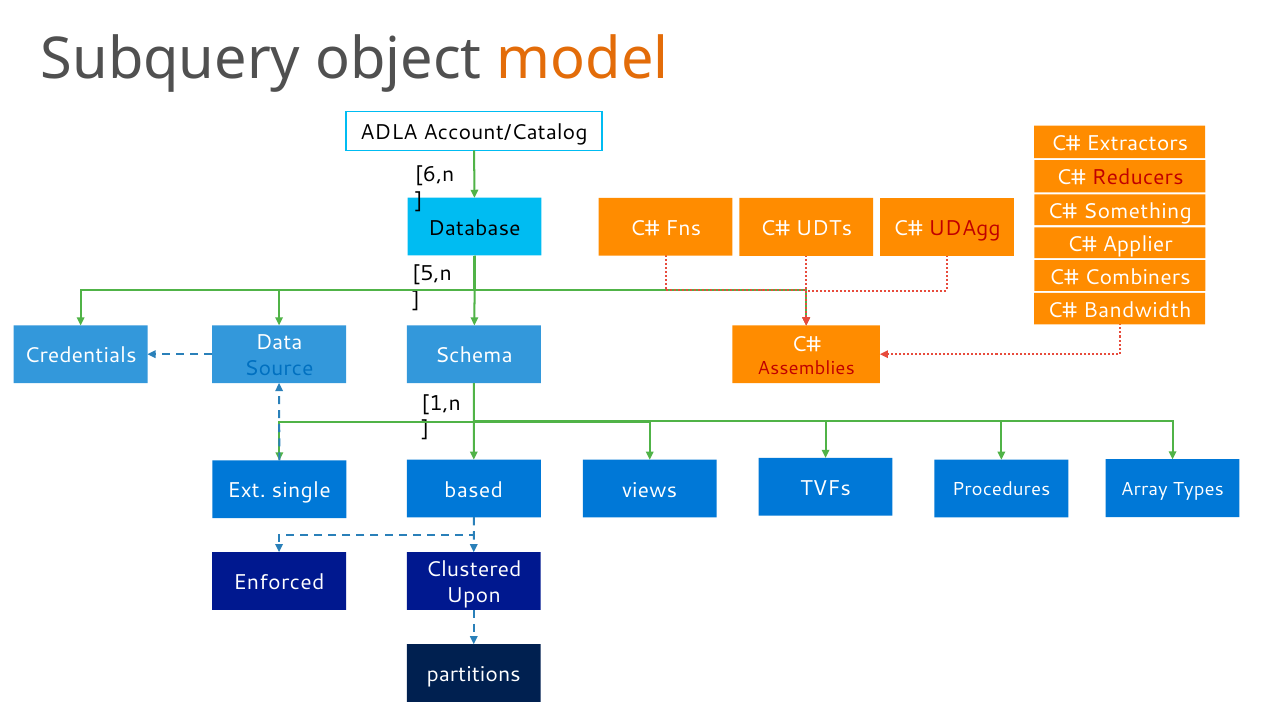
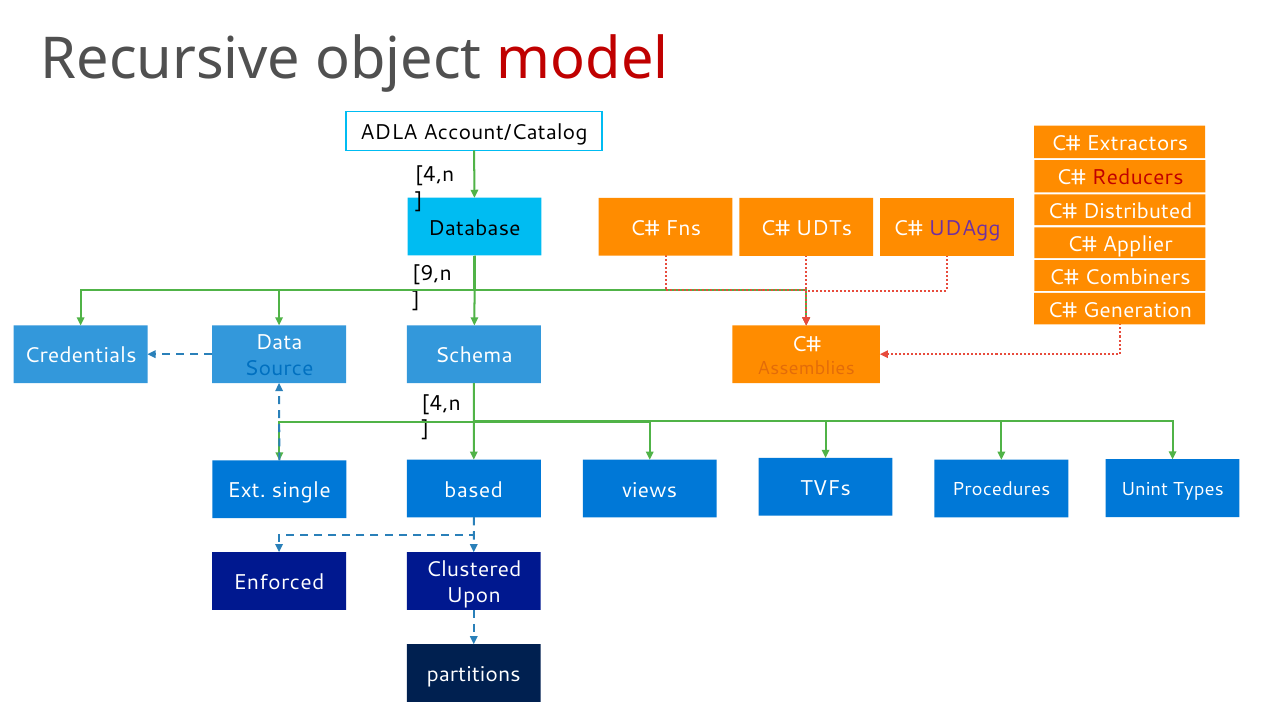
Subquery: Subquery -> Recursive (171, 59)
model colour: orange -> red (583, 59)
6,n: 6,n -> 4,n (435, 175)
Something: Something -> Distributed (1138, 211)
UDAgg colour: red -> purple (965, 229)
5,n: 5,n -> 9,n (432, 274)
Bandwidth: Bandwidth -> Generation (1137, 310)
Assemblies colour: red -> orange (806, 369)
1,n: 1,n -> 4,n (441, 403)
Array: Array -> Unint (1145, 490)
